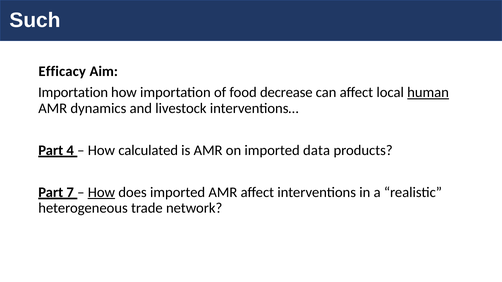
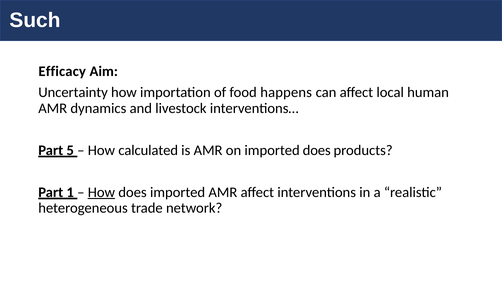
Importation: Importation -> Uncertainty (73, 93)
decrease: decrease -> happens (286, 93)
human underline: present -> none (428, 93)
4: 4 -> 5 (70, 150)
imported data: data -> does (317, 150)
7: 7 -> 1 (70, 192)
